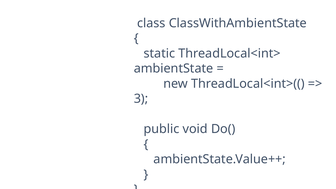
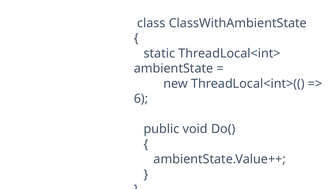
3: 3 -> 6 (141, 99)
